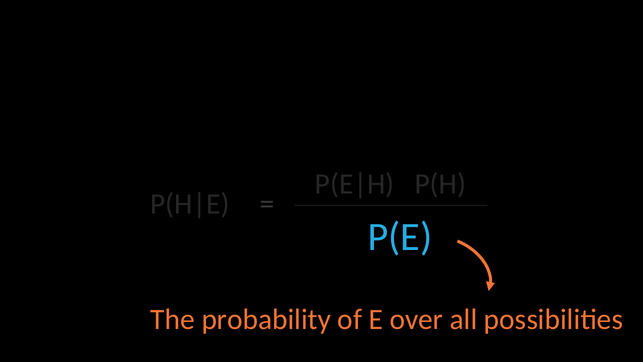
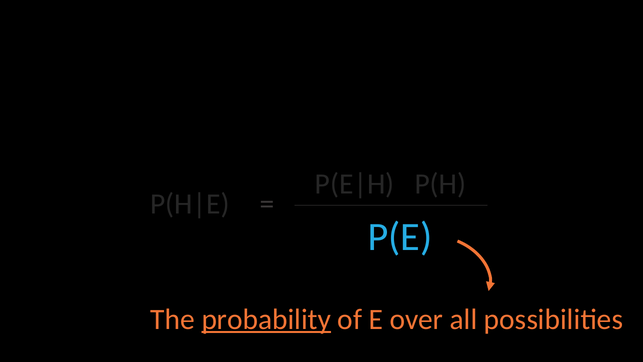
probability underline: none -> present (266, 319)
